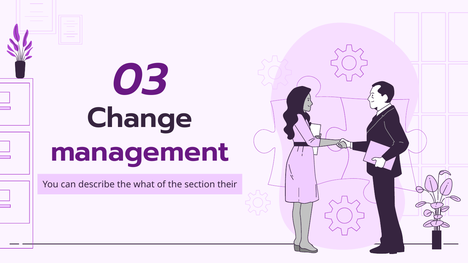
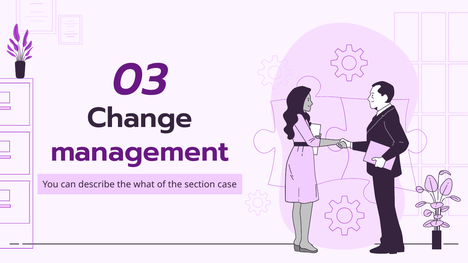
their: their -> case (227, 185)
